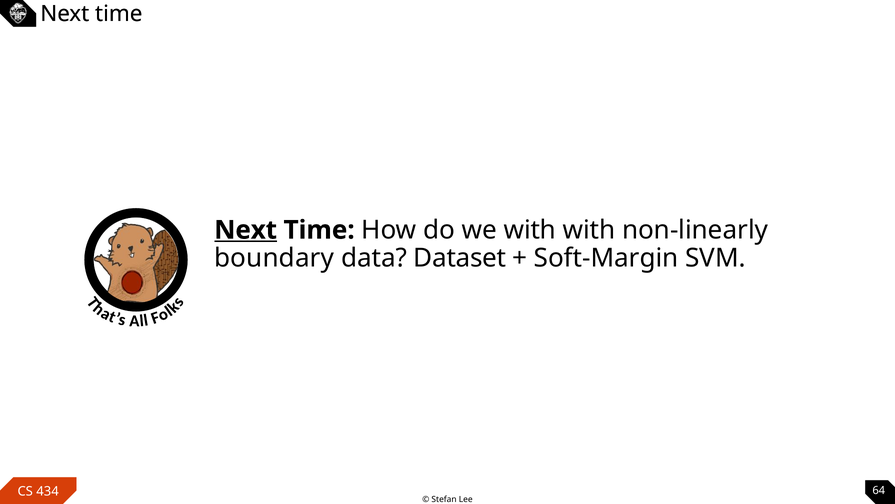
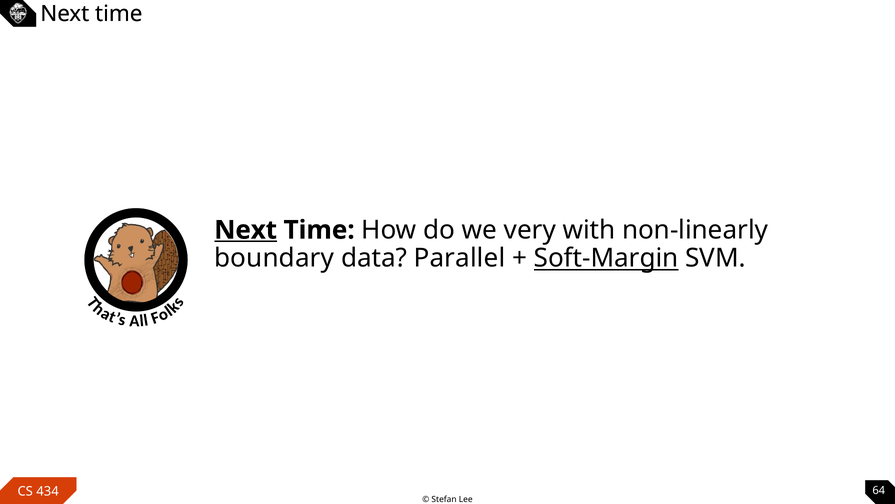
we with: with -> very (530, 230)
Dataset: Dataset -> Parallel (460, 258)
Soft-Margin underline: none -> present (606, 258)
